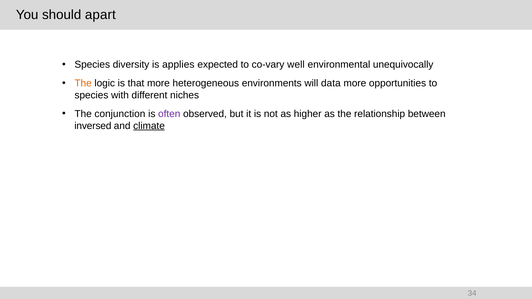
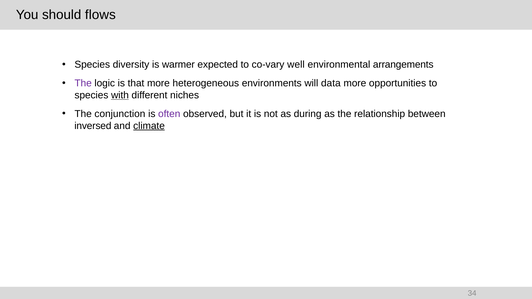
apart: apart -> flows (100, 15)
applies: applies -> warmer (178, 65)
unequivocally: unequivocally -> arrangements (403, 65)
The colour: orange -> purple (83, 83)
with underline: none -> present (120, 95)
higher: higher -> during (308, 114)
